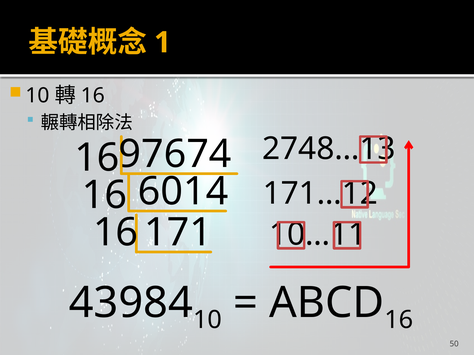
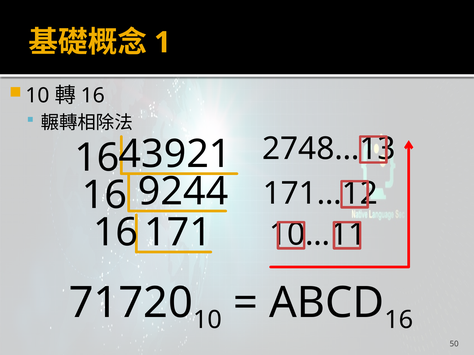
97674: 97674 -> 43921 (175, 154)
6014: 6014 -> 9244 (183, 192)
43984: 43984 -> 71720 (131, 303)
